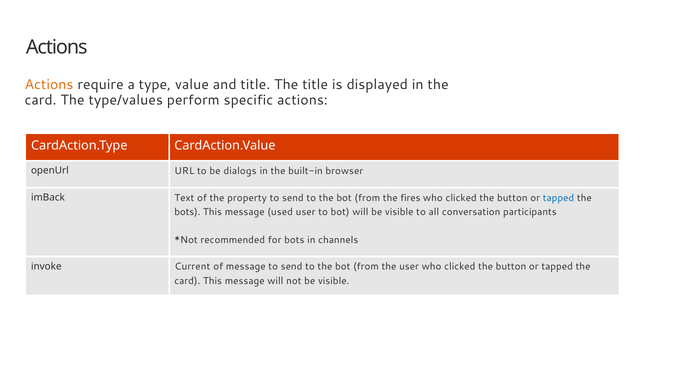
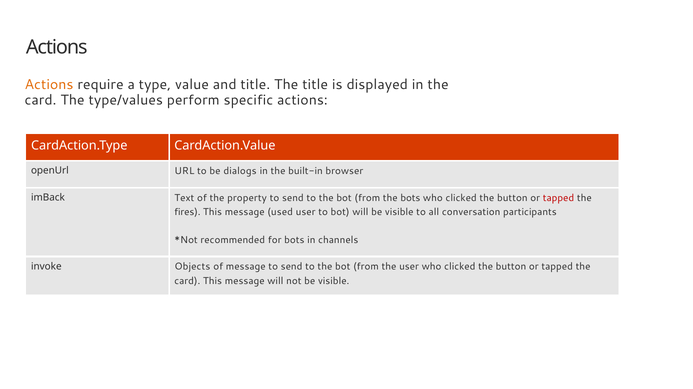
the fires: fires -> bots (410, 198)
tapped colour: blue -> red (558, 198)
bots: bots -> fires (187, 212)
Current: Current -> Objects (192, 267)
